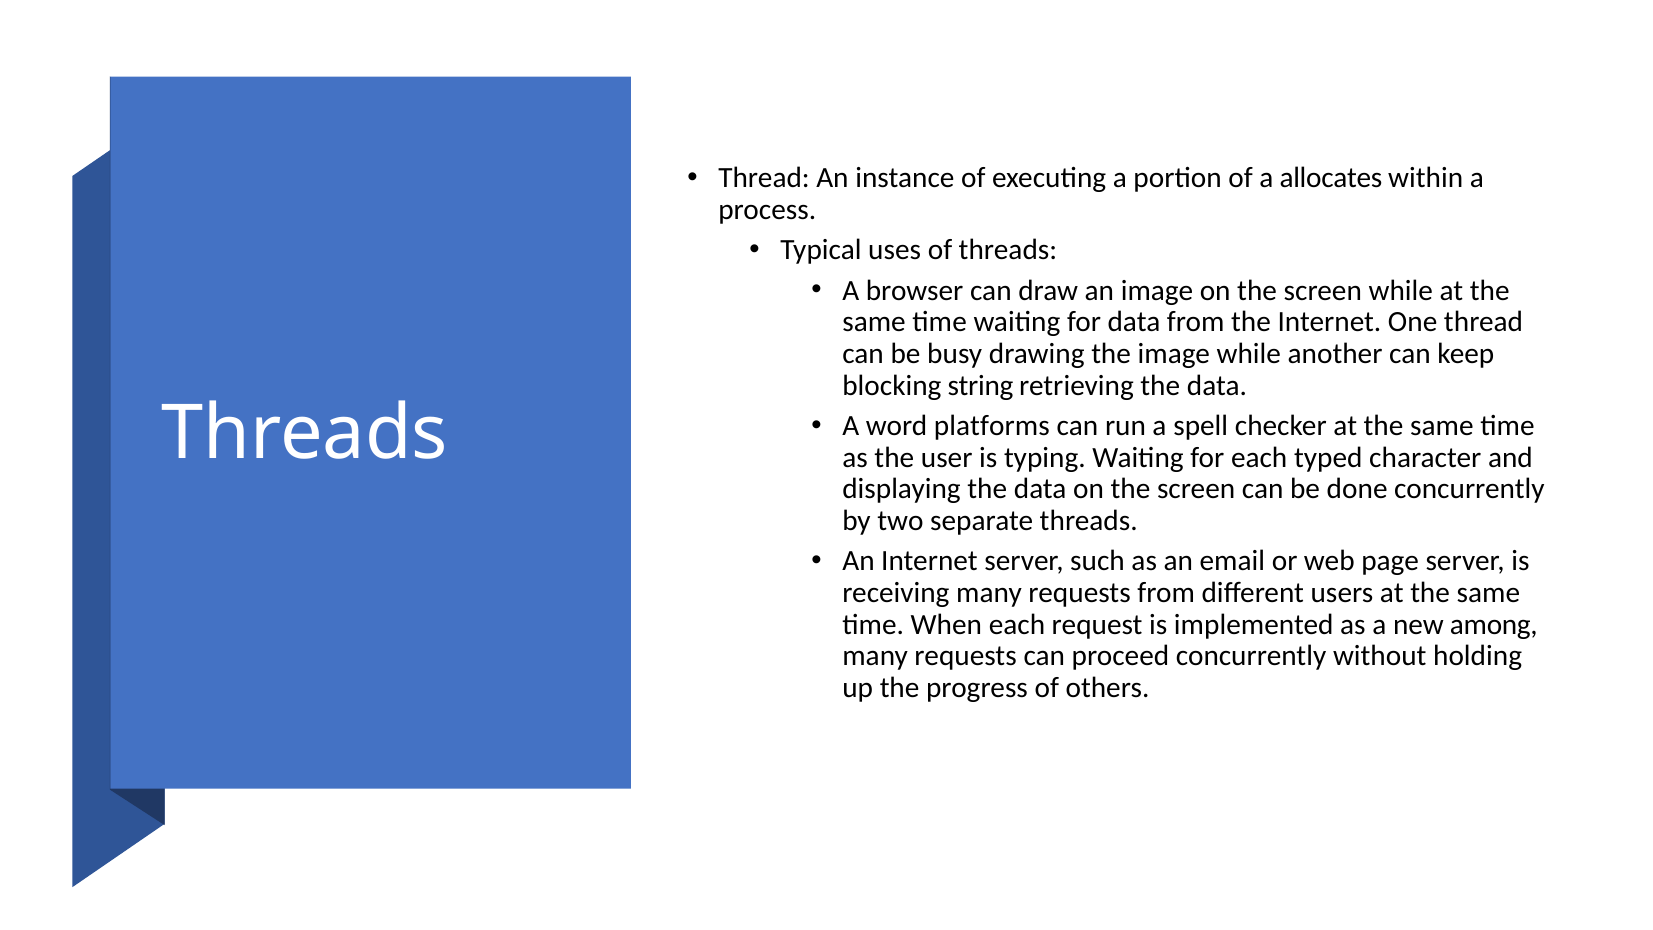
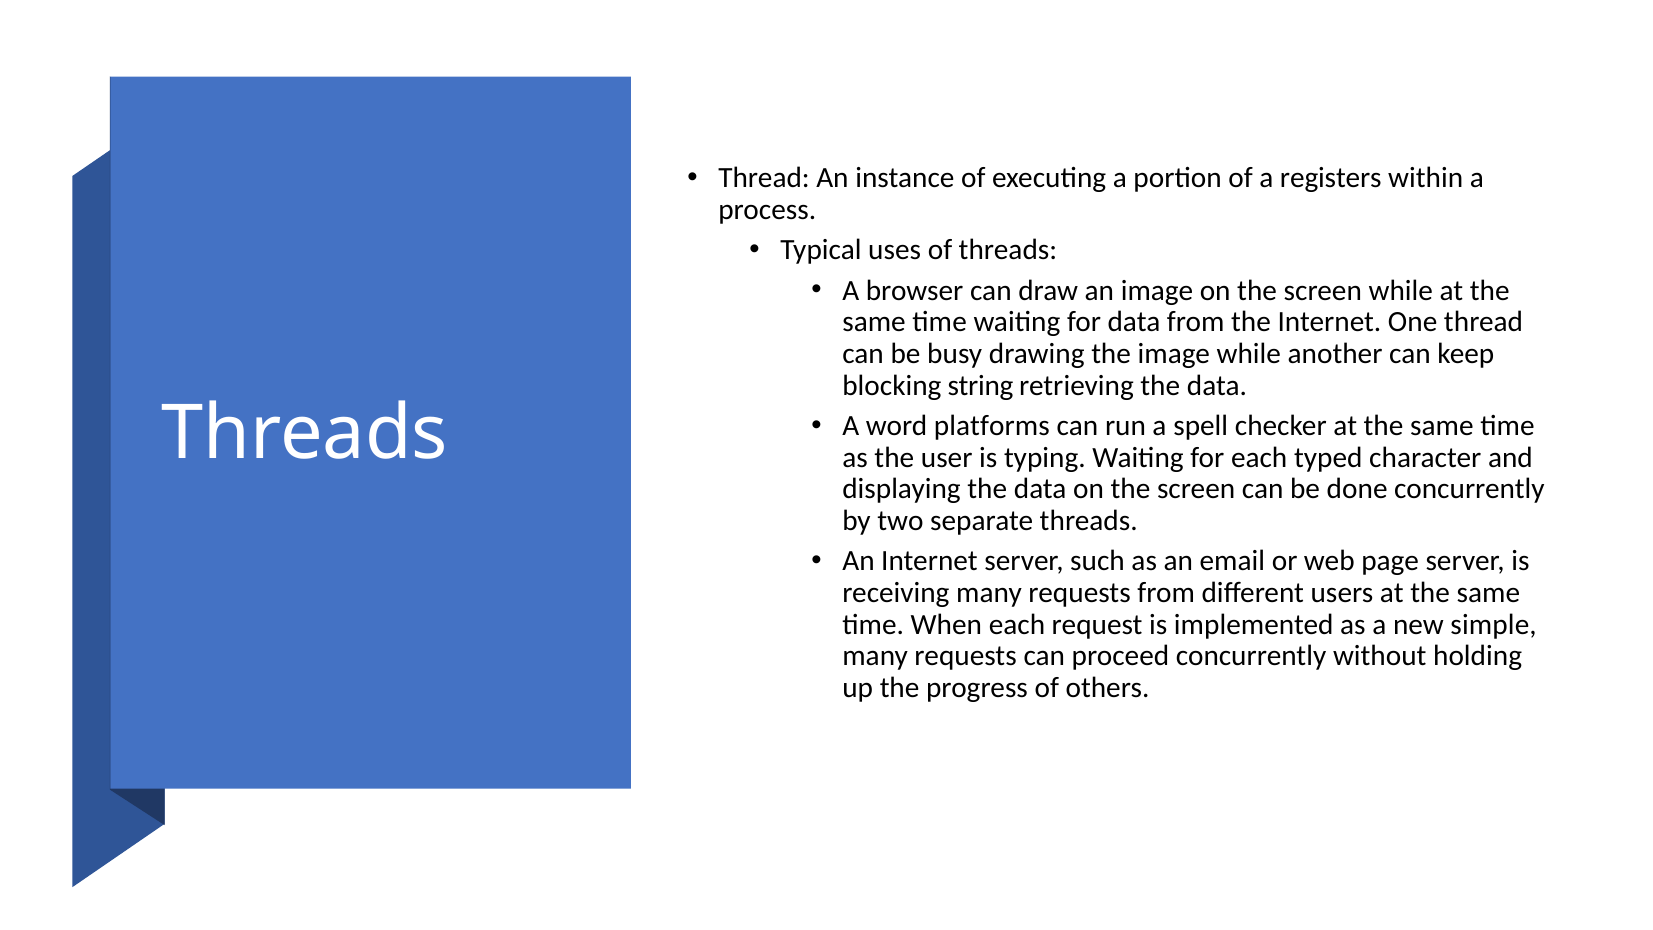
allocates: allocates -> registers (1331, 178)
among: among -> simple (1494, 624)
